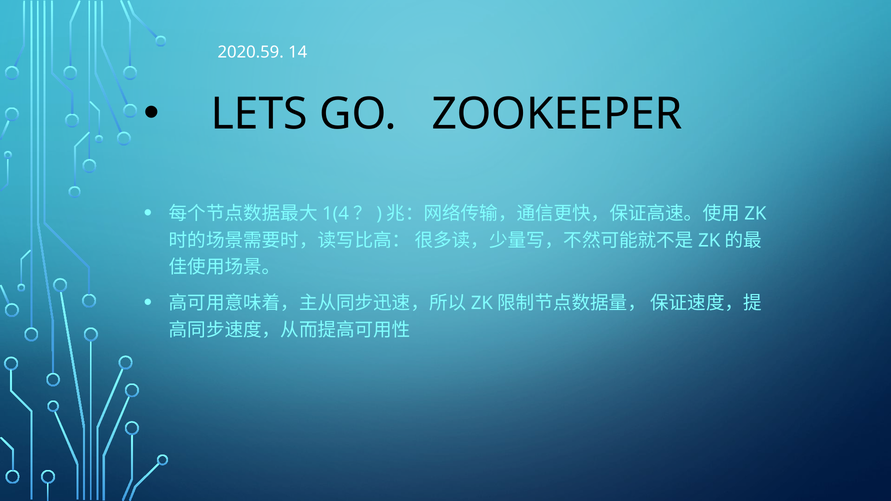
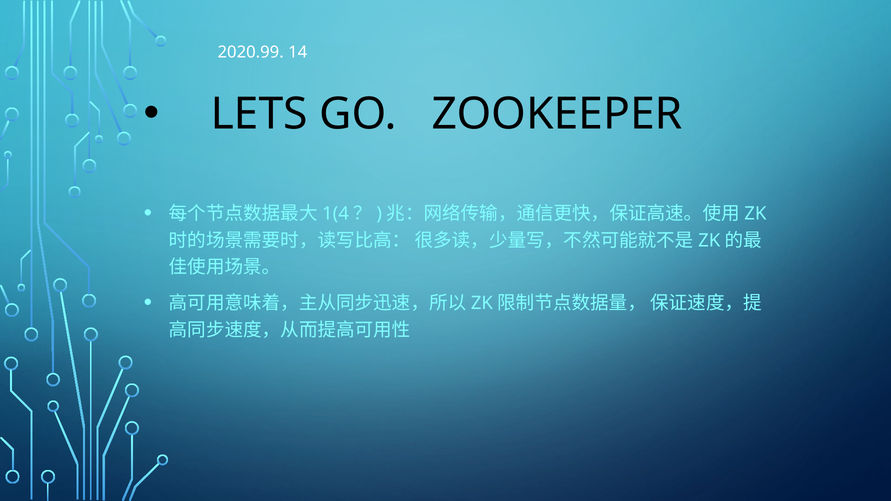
2020.59: 2020.59 -> 2020.99 (251, 52)
